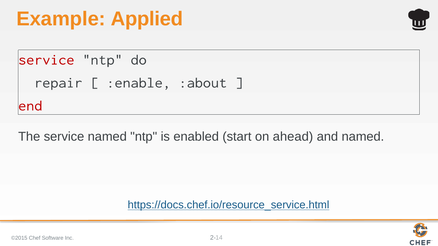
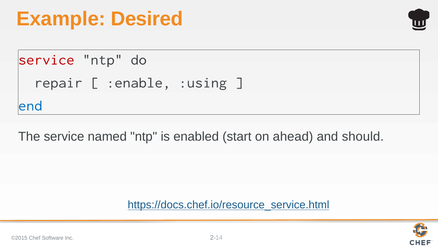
Applied: Applied -> Desired (147, 19)
:about: :about -> :using (203, 83)
end colour: red -> blue (30, 106)
and named: named -> should (363, 137)
